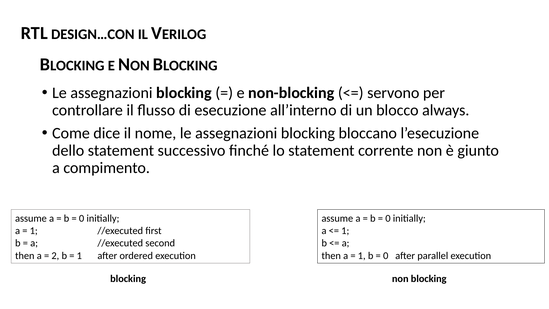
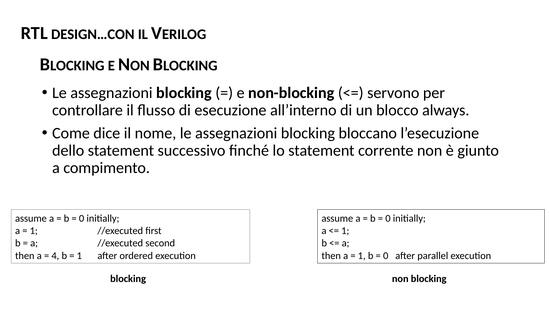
2: 2 -> 4 (55, 255)
